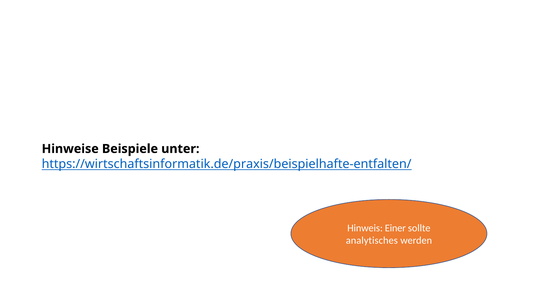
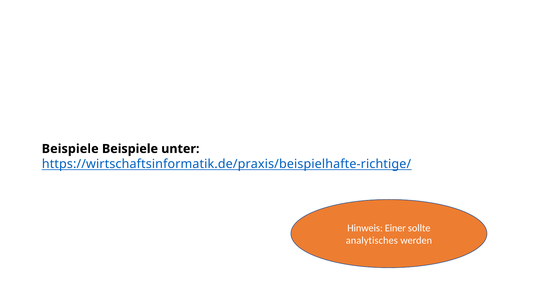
Hinweise: Hinweise -> Beispiele (70, 149)
https://wirtschaftsinformatik.de/praxis/beispielhafte-entfalten/: https://wirtschaftsinformatik.de/praxis/beispielhafte-entfalten/ -> https://wirtschaftsinformatik.de/praxis/beispielhafte-richtige/ (226, 164)
